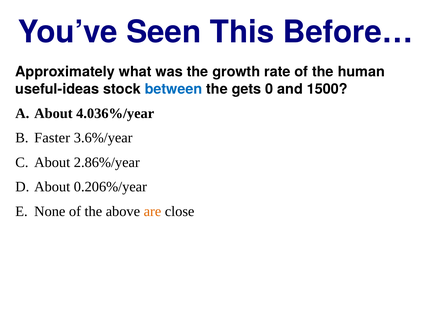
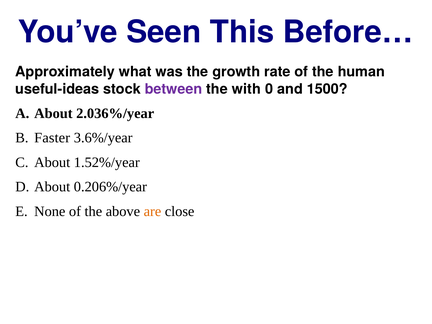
between colour: blue -> purple (174, 89)
gets: gets -> with (246, 89)
4.036%/year: 4.036%/year -> 2.036%/year (115, 113)
2.86%/year: 2.86%/year -> 1.52%/year (107, 162)
